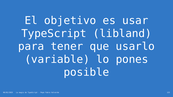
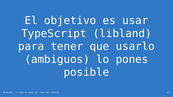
variable: variable -> ambiguos (57, 60)
